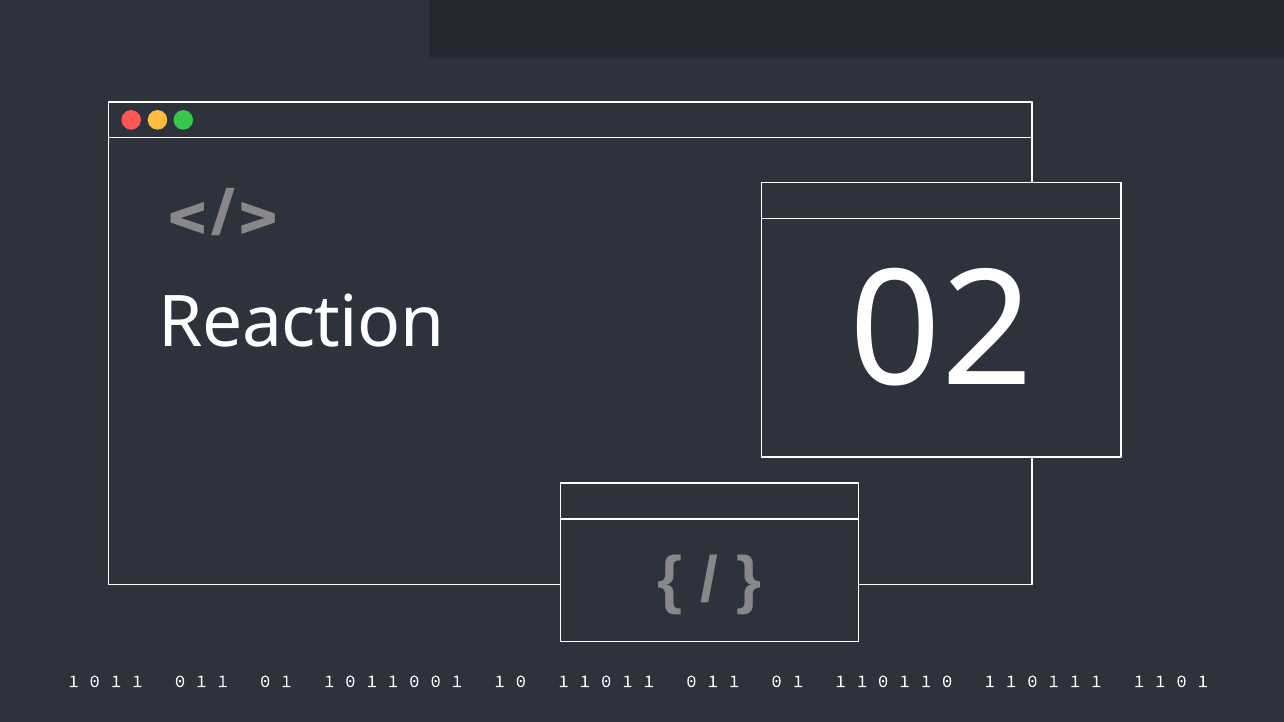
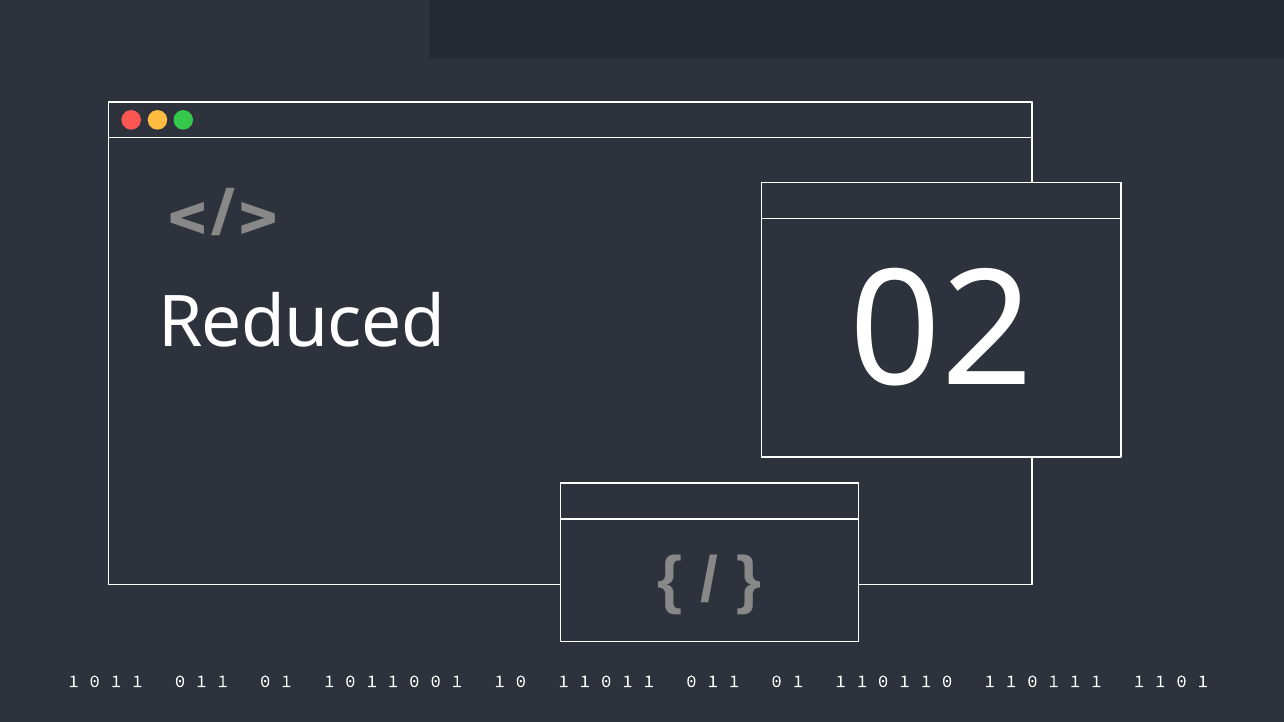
Reaction: Reaction -> Reduced (302, 323)
